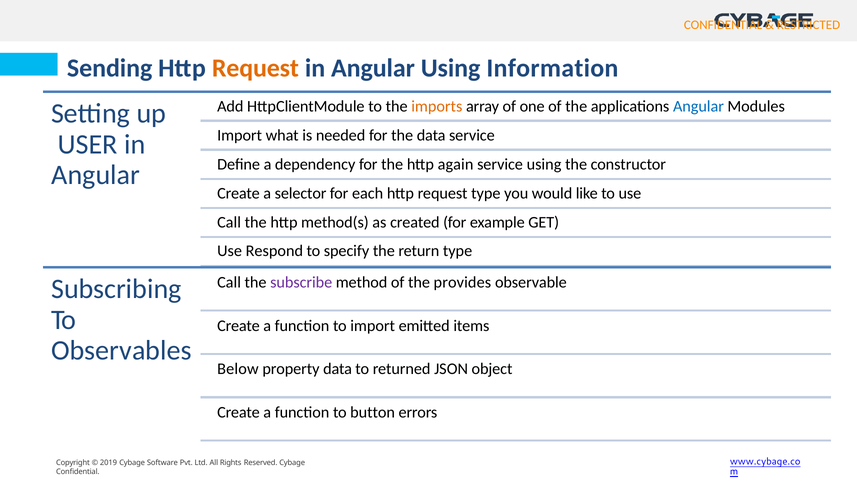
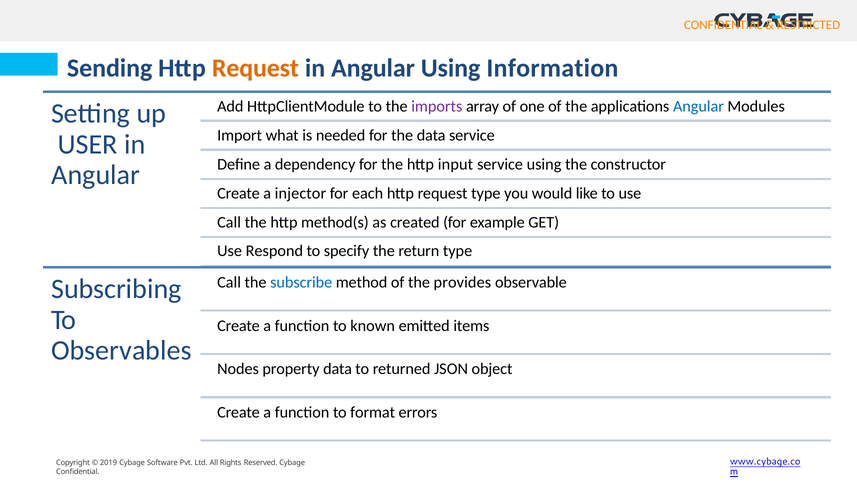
imports colour: orange -> purple (437, 106)
again: again -> input (455, 164)
selector: selector -> injector (300, 193)
subscribe colour: purple -> blue (301, 282)
to import: import -> known (373, 326)
Below: Below -> Nodes (238, 369)
button: button -> format (373, 412)
